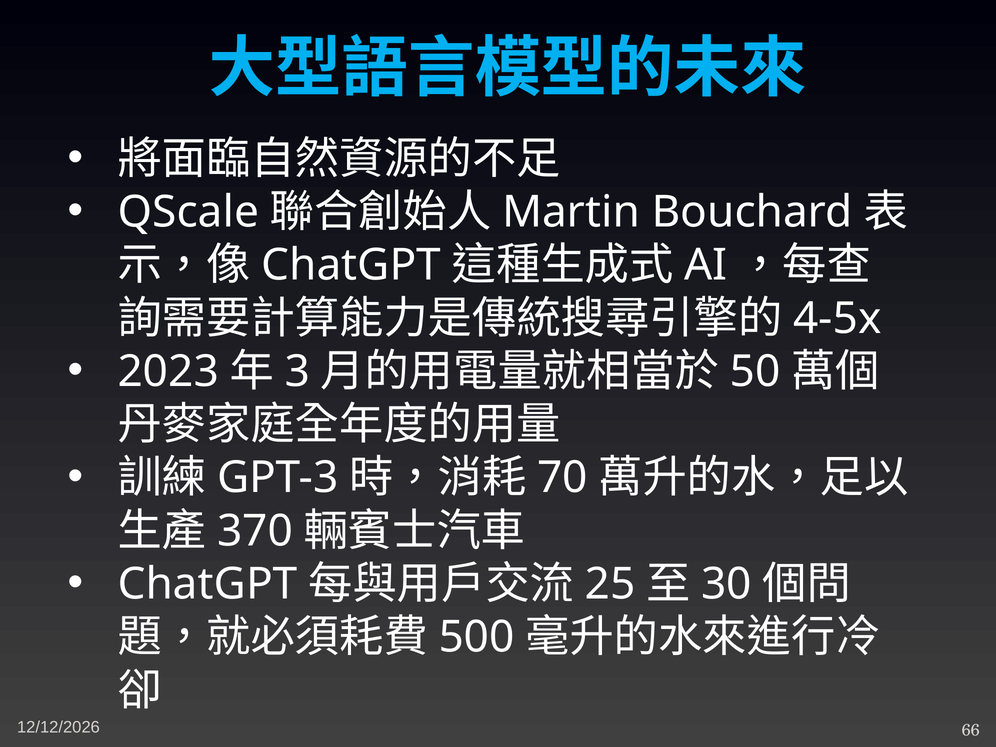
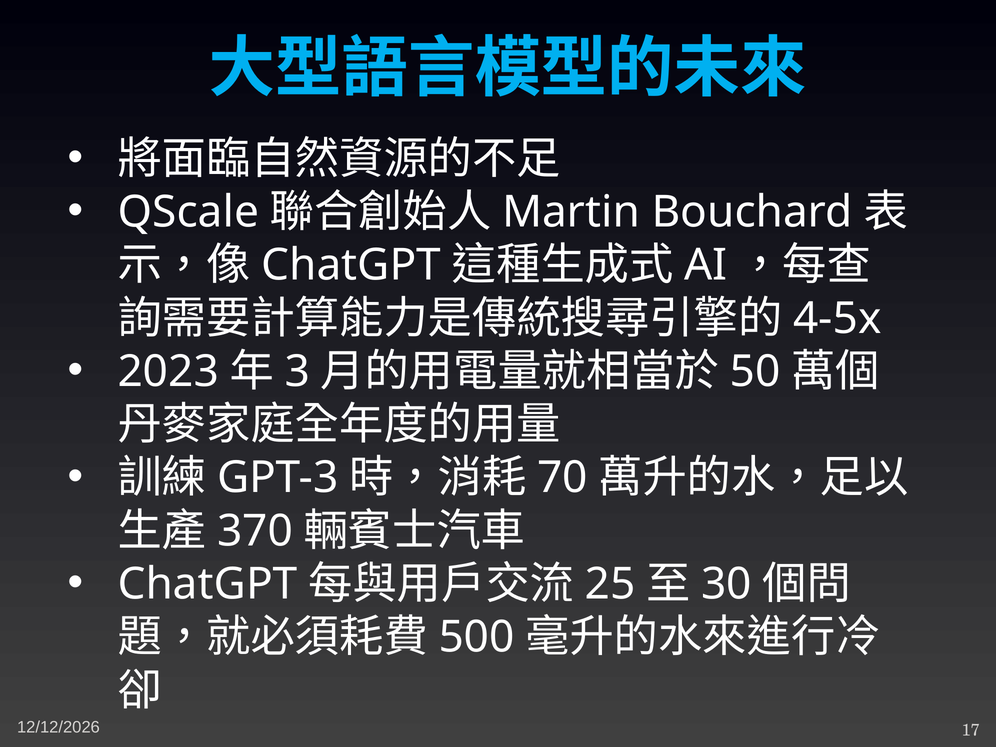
66: 66 -> 17 (971, 730)
